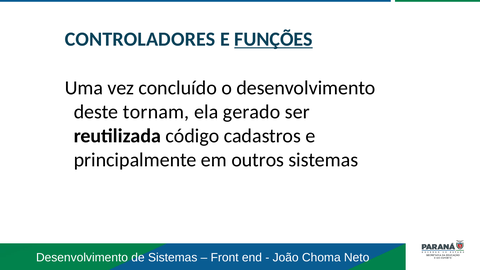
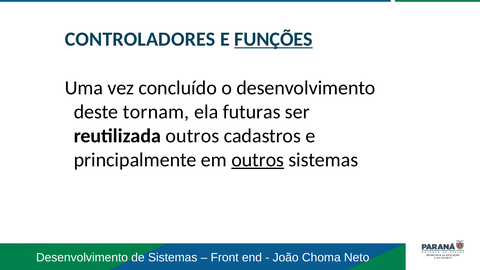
gerado: gerado -> futuras (252, 112)
reutilizada código: código -> outros (192, 136)
outros underline: none -> present (258, 160)
